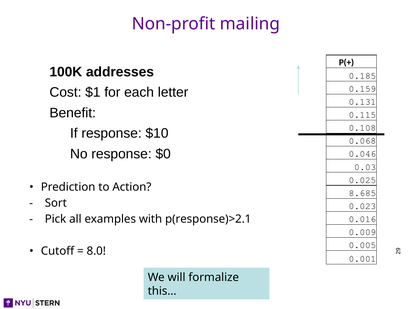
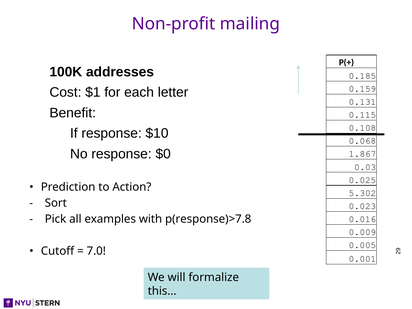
0.046: 0.046 -> 1.867 (362, 154)
8.685: 8.685 -> 5.302 (362, 193)
p(response)>2.1: p(response)>2.1 -> p(response)>7.8 (208, 219)
8.0: 8.0 -> 7.0 (96, 251)
